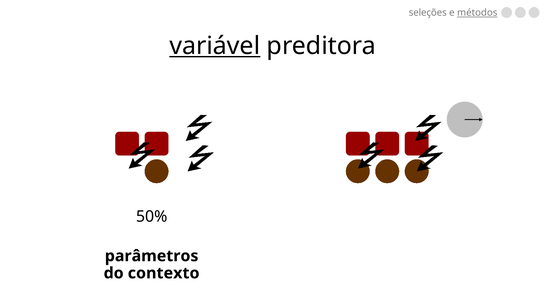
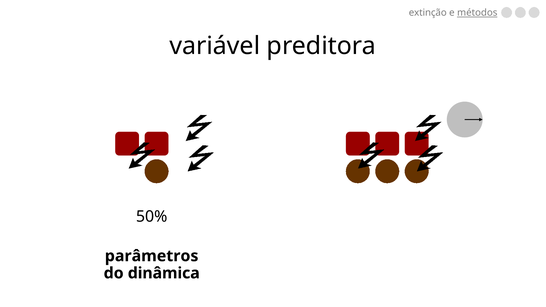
seleções: seleções -> extinção (428, 13)
variável underline: present -> none (215, 46)
contexto: contexto -> dinâmica (164, 273)
